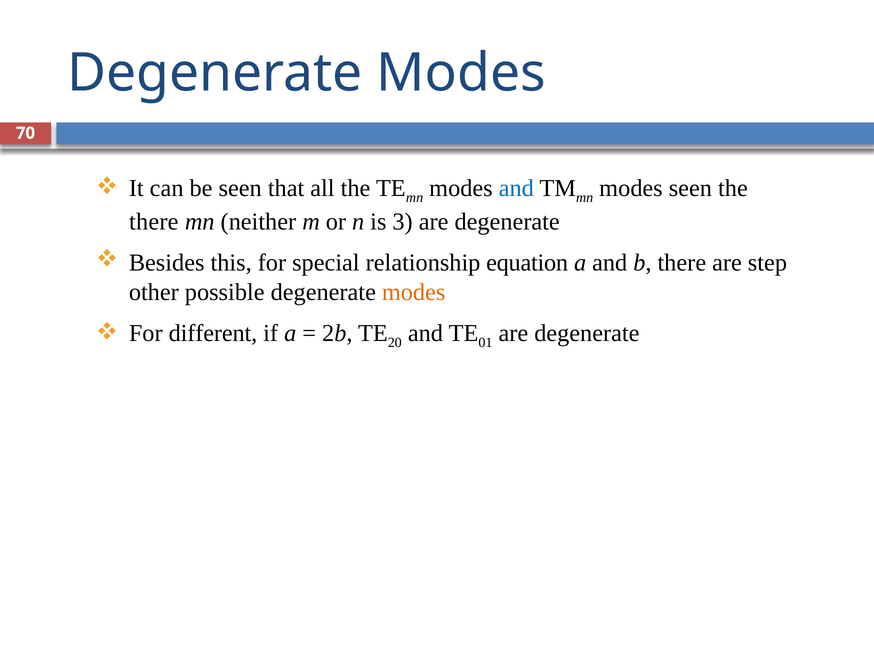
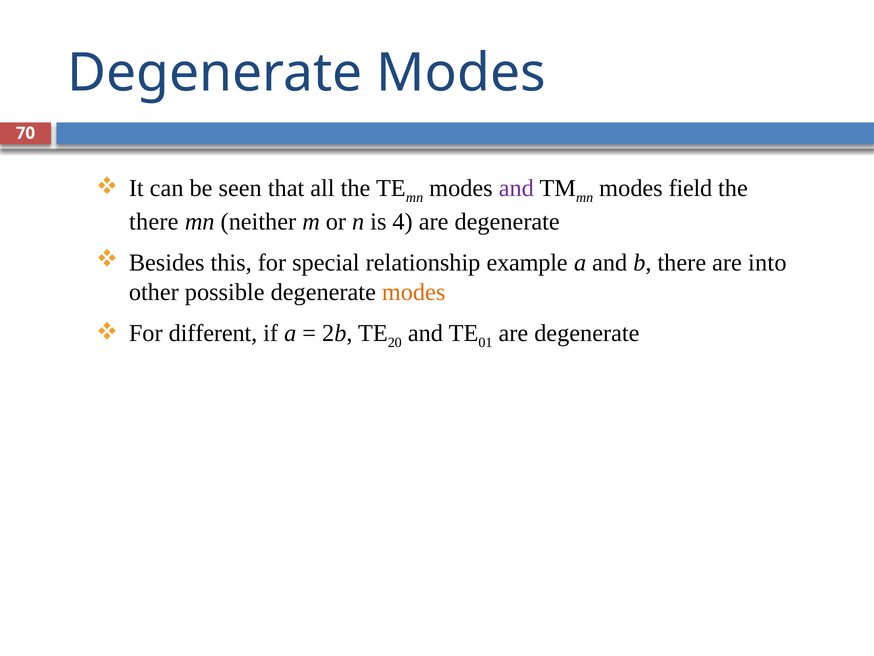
and colour: blue -> purple (516, 188)
modes seen: seen -> field (690, 188)
3: 3 -> 4 (403, 221)
equation: equation -> example (527, 263)
step: step -> into (767, 263)
